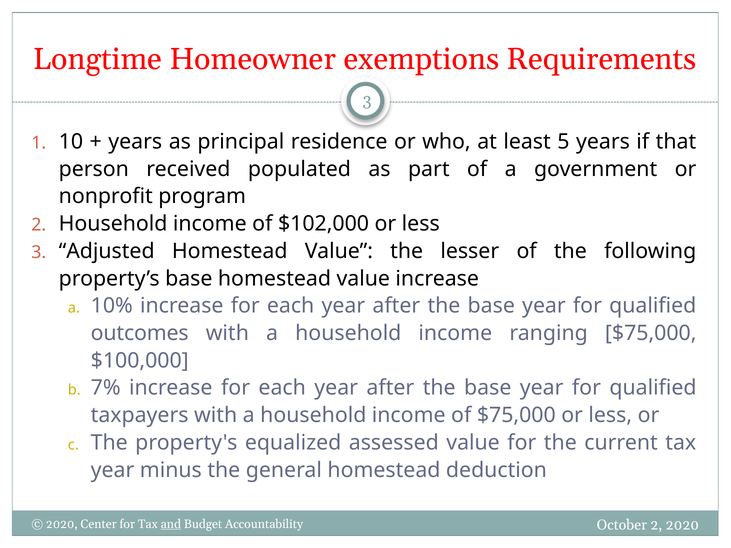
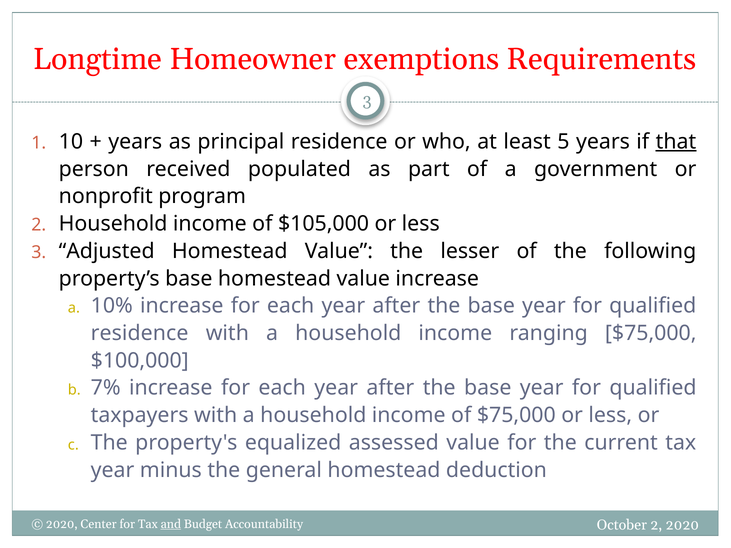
that underline: none -> present (676, 142)
$102,000: $102,000 -> $105,000 (324, 224)
outcomes: outcomes -> residence (140, 333)
